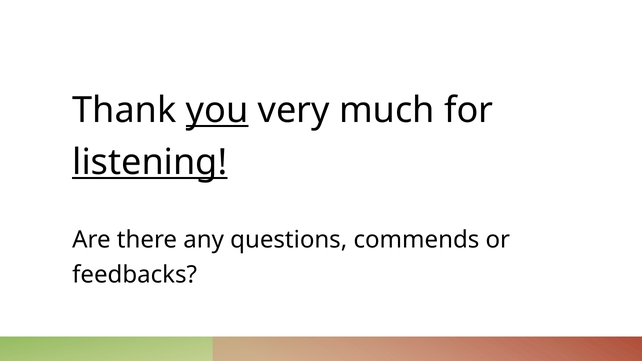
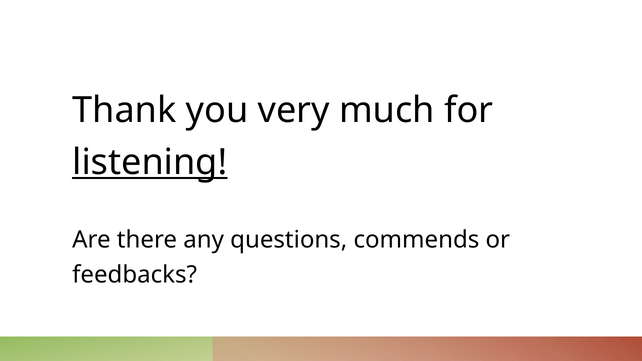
you underline: present -> none (217, 111)
